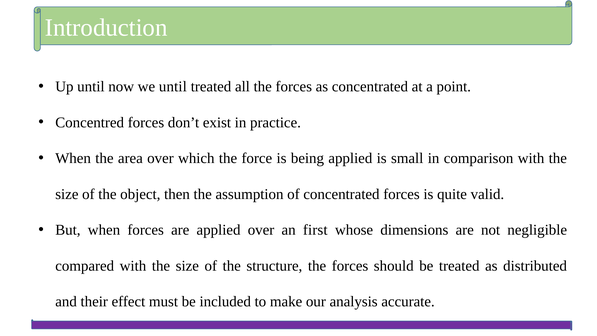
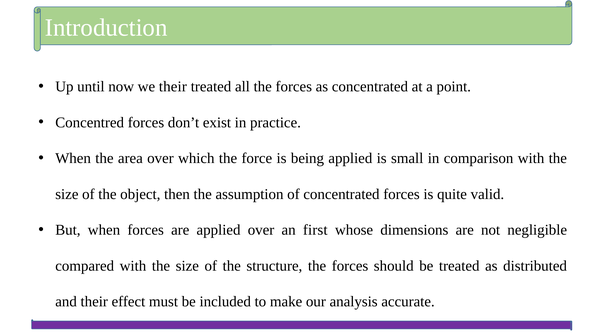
we until: until -> their (173, 87)
